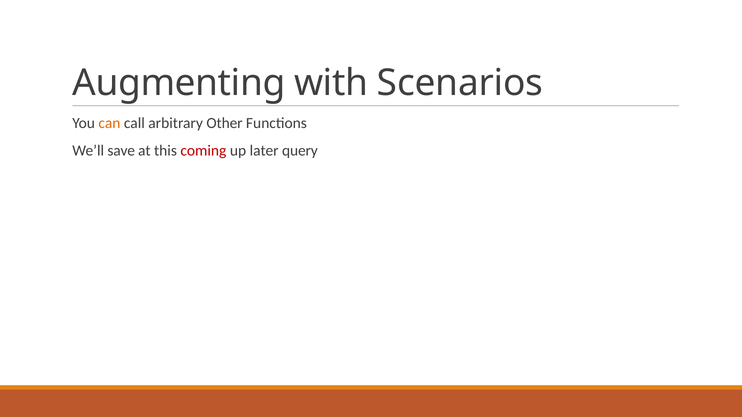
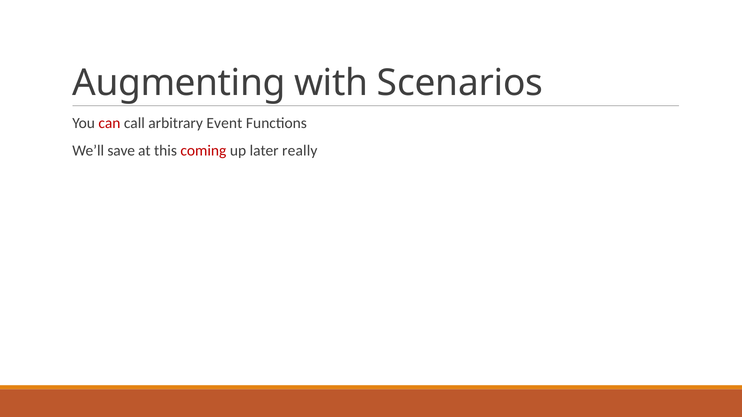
can colour: orange -> red (109, 123)
Other: Other -> Event (224, 123)
query: query -> really (300, 151)
